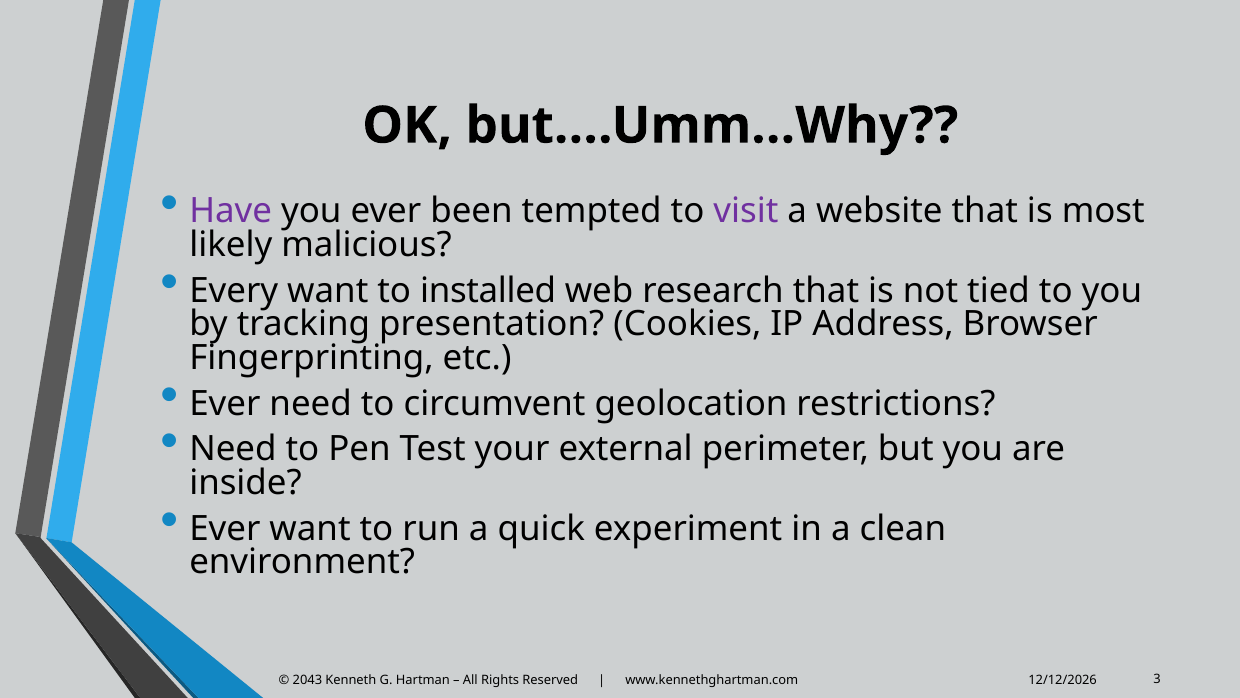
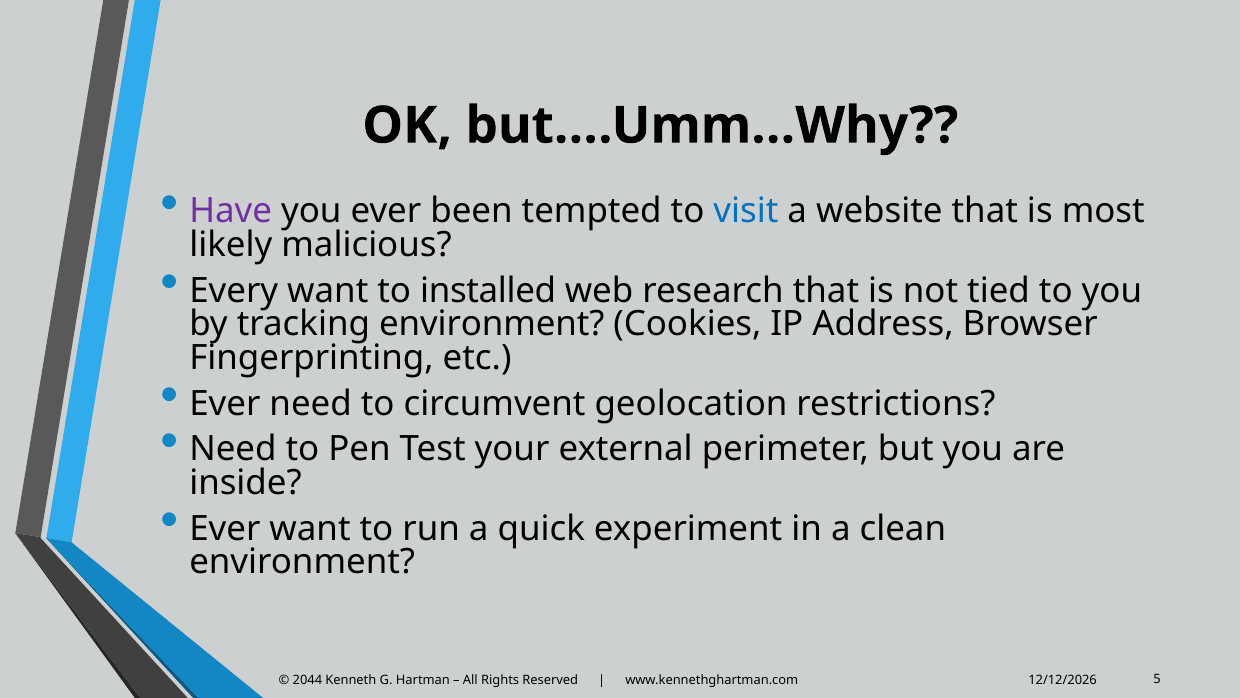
visit colour: purple -> blue (746, 211)
tracking presentation: presentation -> environment (492, 324)
3: 3 -> 5 (1157, 679)
2043: 2043 -> 2044 (307, 680)
